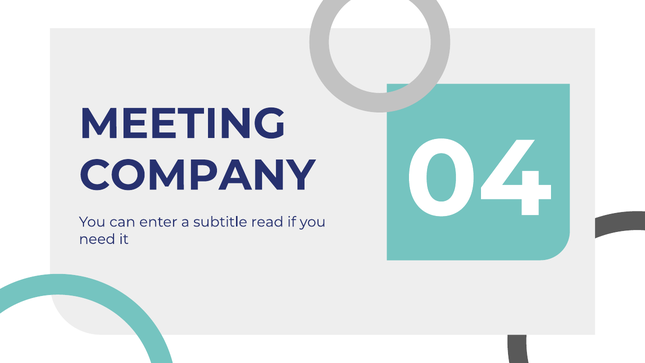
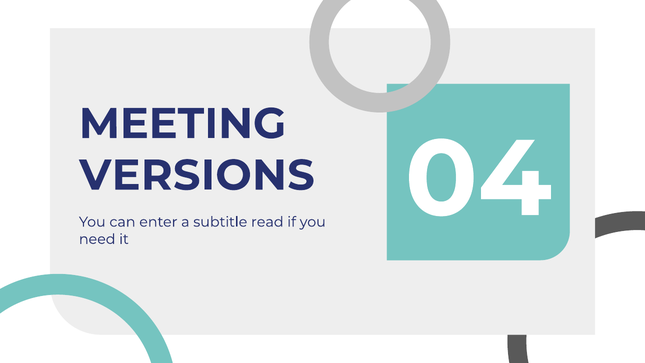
COMPANY: COMPANY -> VERSIONS (197, 175)
